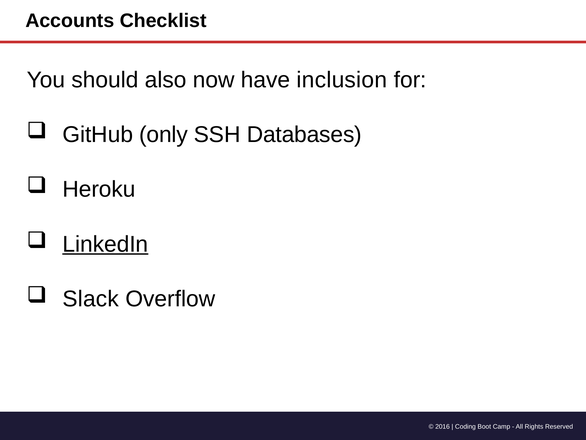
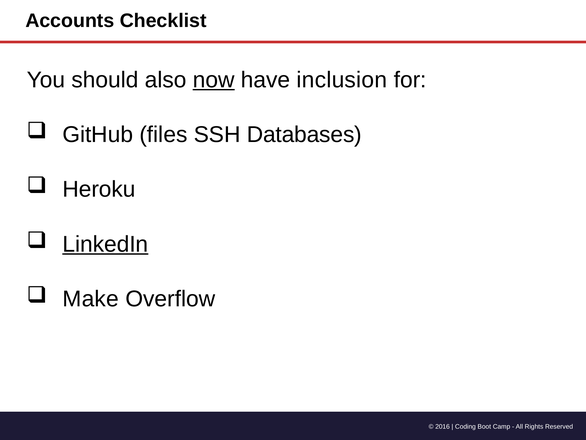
now underline: none -> present (214, 80)
only: only -> files (163, 134)
Slack: Slack -> Make (91, 299)
